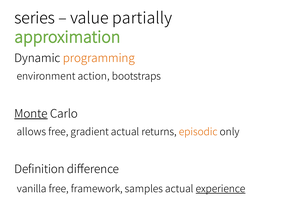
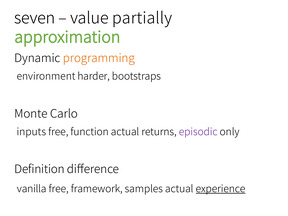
series: series -> seven (35, 18)
action: action -> harder (94, 76)
Monte underline: present -> none (31, 114)
allows: allows -> inputs (31, 132)
gradient: gradient -> function (90, 132)
episodic colour: orange -> purple (198, 132)
